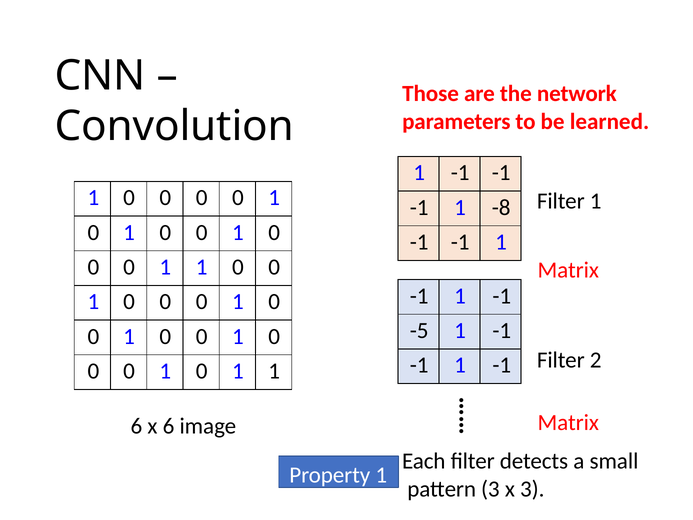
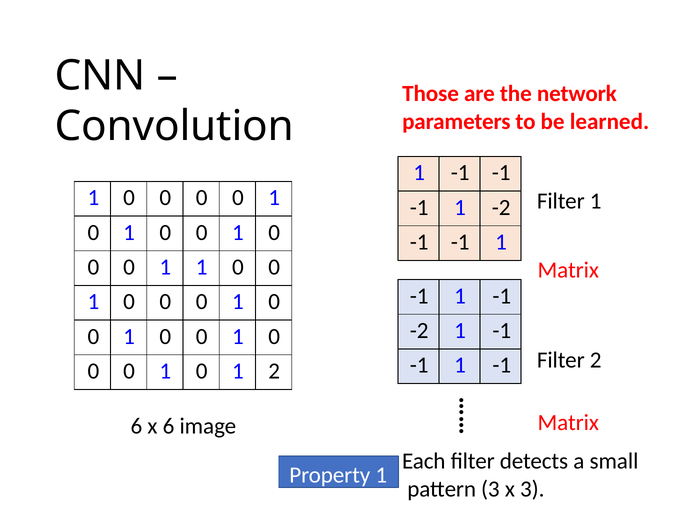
1 -8: -8 -> -2 (501, 207)
-5: -5 -> -2 (419, 330)
1 0 1 1: 1 -> 2 (274, 371)
